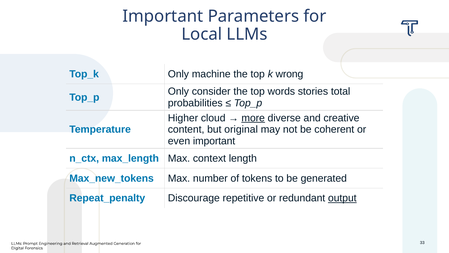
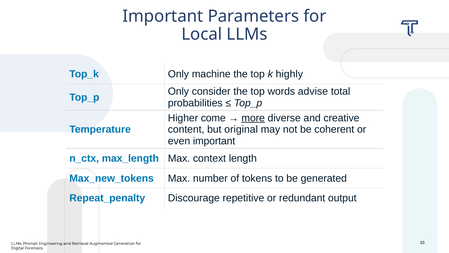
wrong: wrong -> highly (289, 74)
stories: stories -> advise (313, 91)
cloud: cloud -> come (213, 118)
output underline: present -> none (342, 198)
